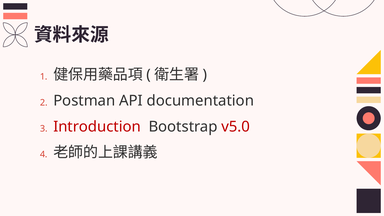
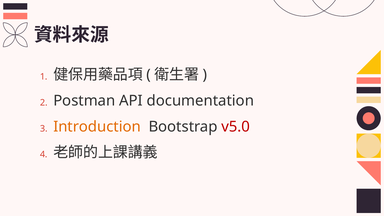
Introduction colour: red -> orange (97, 127)
